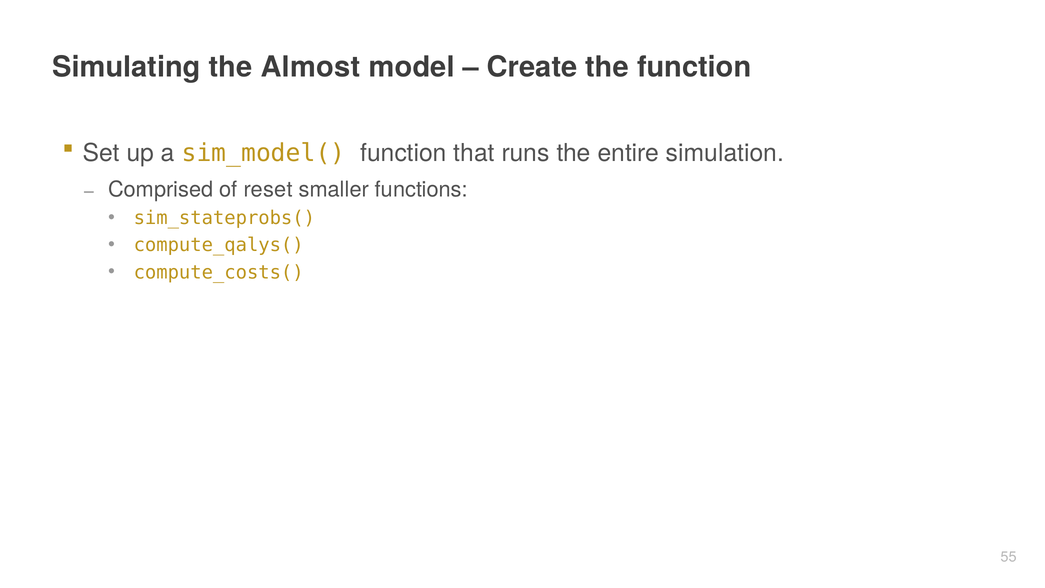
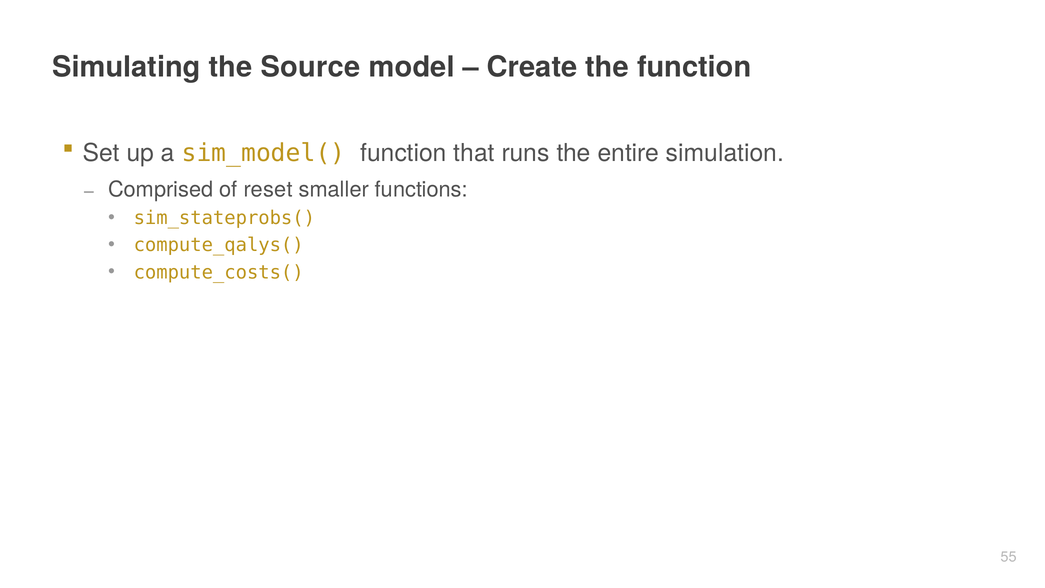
Almost: Almost -> Source (311, 67)
